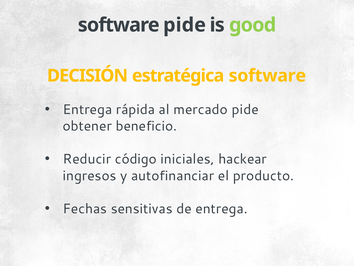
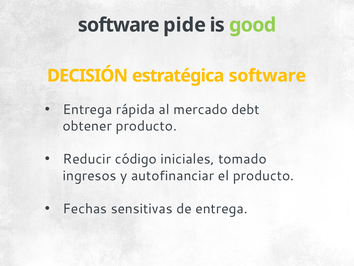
mercado pide: pide -> debt (245, 109)
obtener beneficio: beneficio -> producto (146, 126)
hackear: hackear -> tomado (242, 159)
